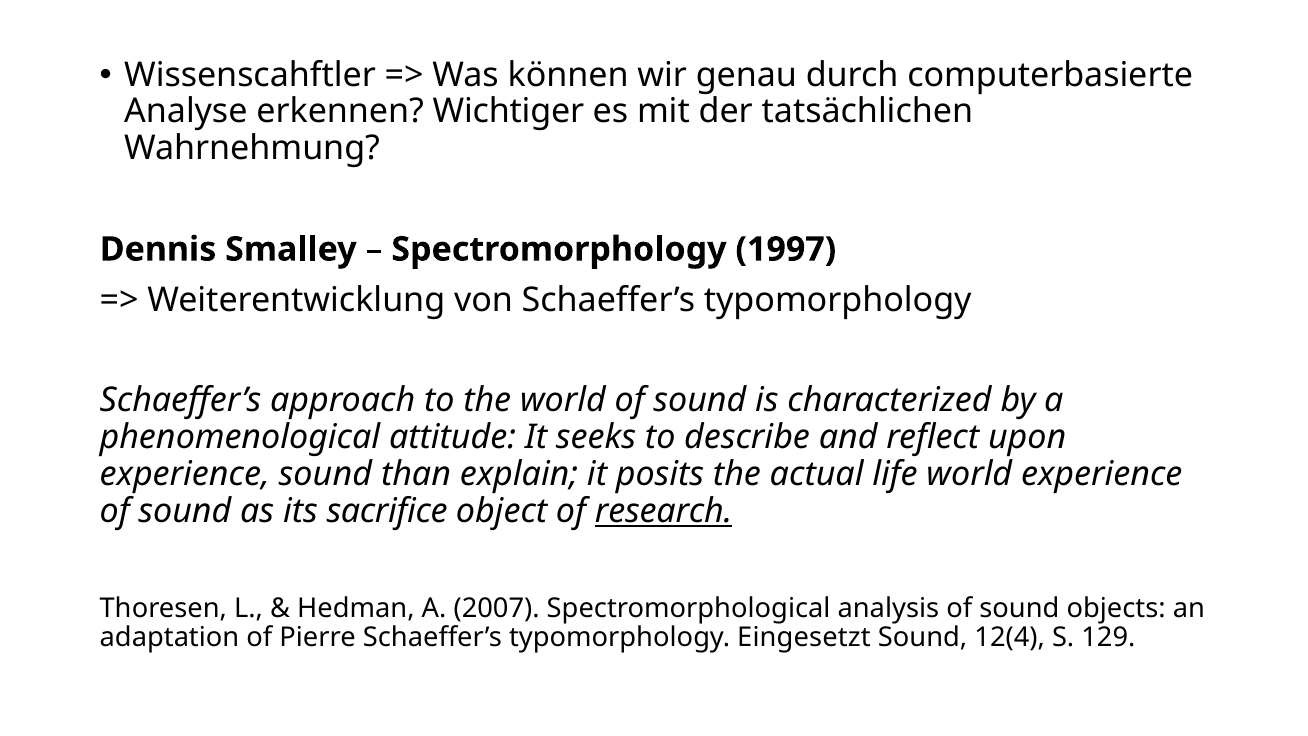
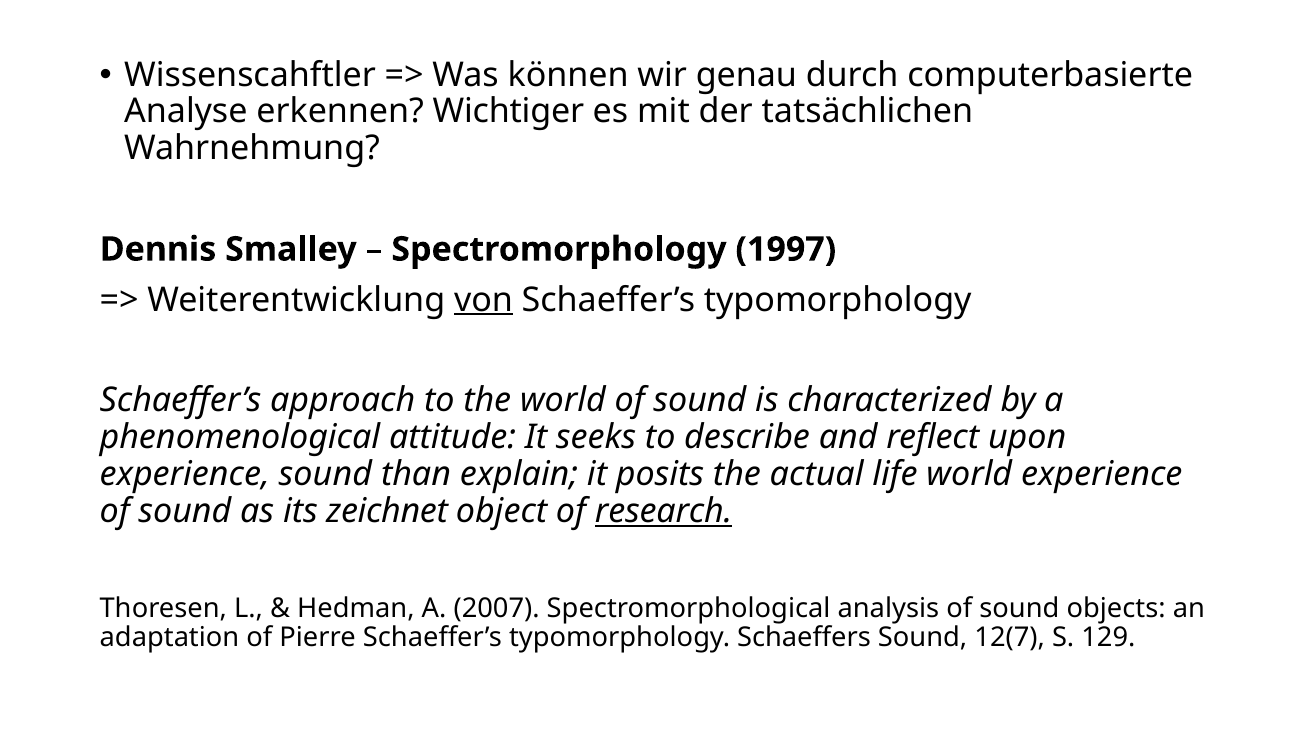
von underline: none -> present (483, 300)
sacrifice: sacrifice -> zeichnet (387, 511)
Eingesetzt: Eingesetzt -> Schaeffers (804, 637)
12(4: 12(4 -> 12(7 (1010, 637)
